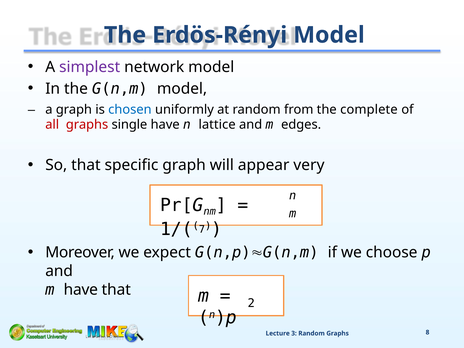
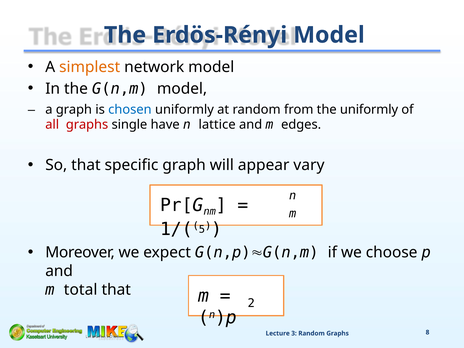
simplest colour: purple -> orange (90, 67)
the complete: complete -> uniformly (369, 110)
very: very -> vary (309, 165)
7: 7 -> 5 (202, 230)
m have: have -> total (81, 290)
